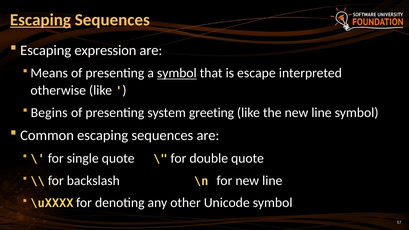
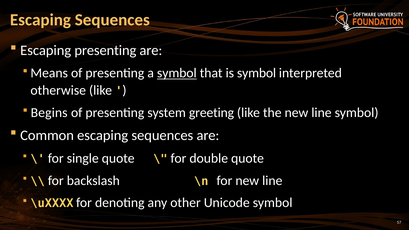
Escaping underline: present -> none (40, 20)
Escaping expression: expression -> presenting (105, 50)
is escape: escape -> symbol (257, 73)
